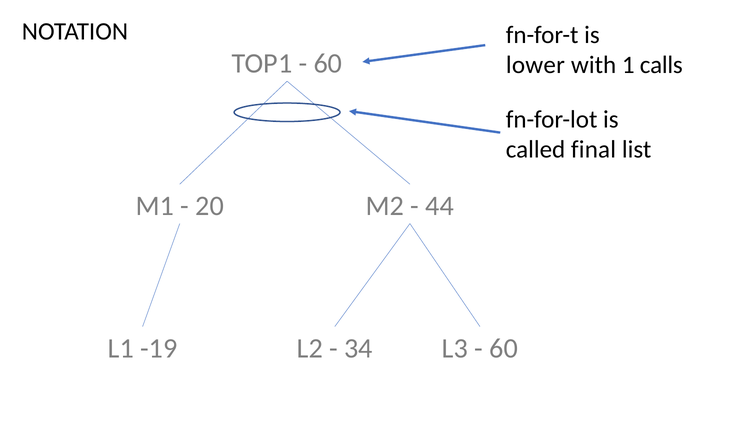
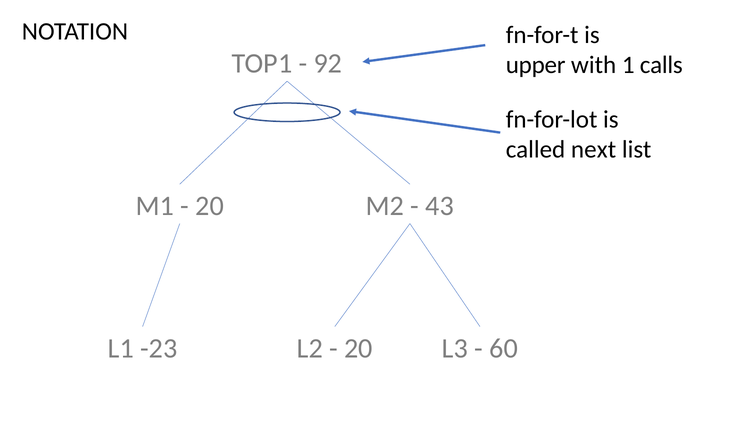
60: 60 -> 92 (328, 63)
lower: lower -> upper (536, 65)
final: final -> next (594, 149)
44: 44 -> 43 (440, 206)
-19: -19 -> -23 (159, 348)
34: 34 -> 20 (358, 348)
